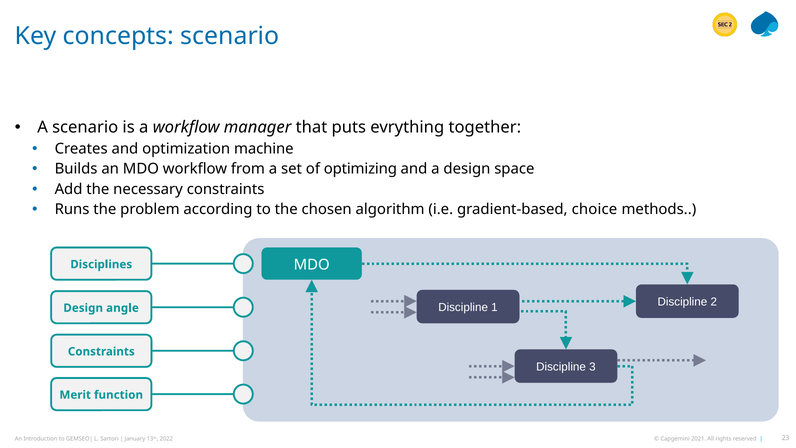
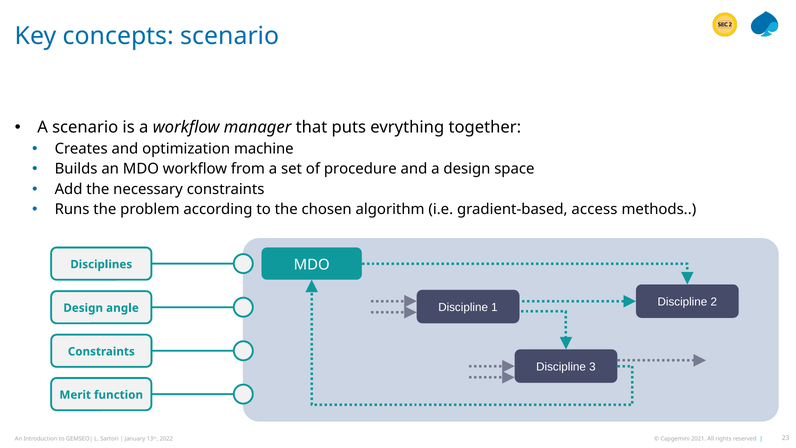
optimizing: optimizing -> procedure (360, 169)
choice: choice -> access (594, 209)
